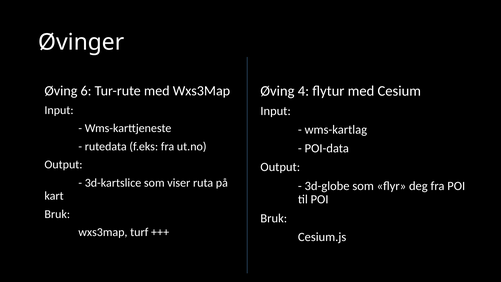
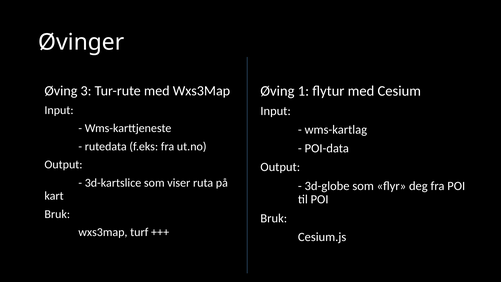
6: 6 -> 3 (86, 91)
4: 4 -> 1 (303, 91)
